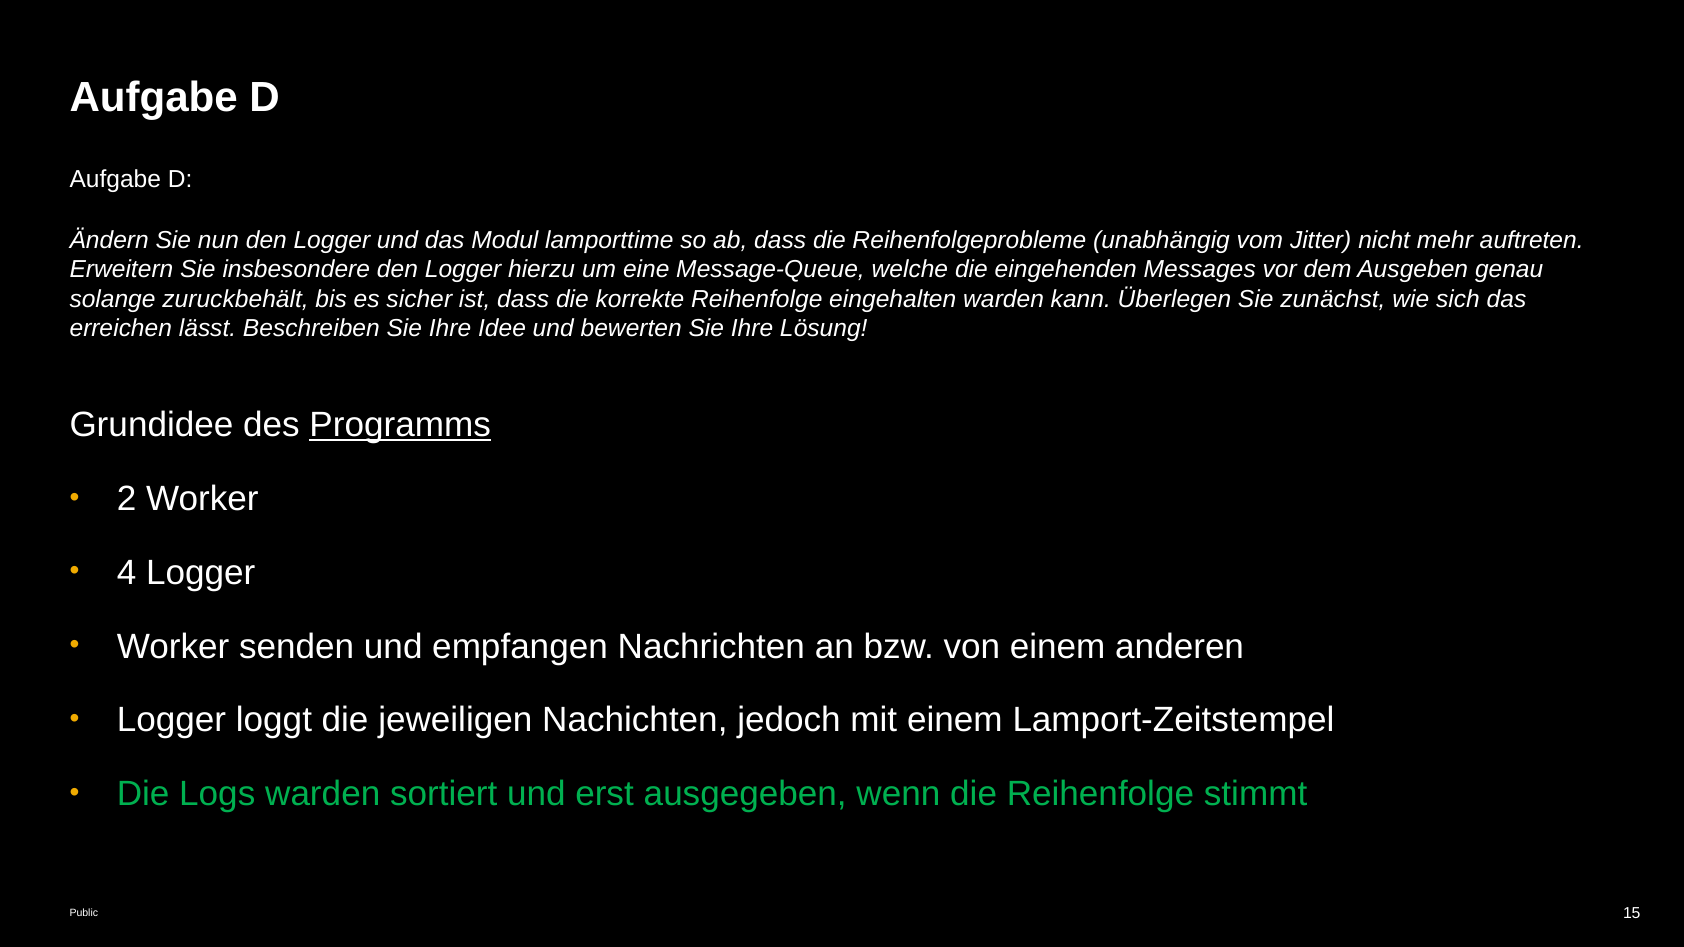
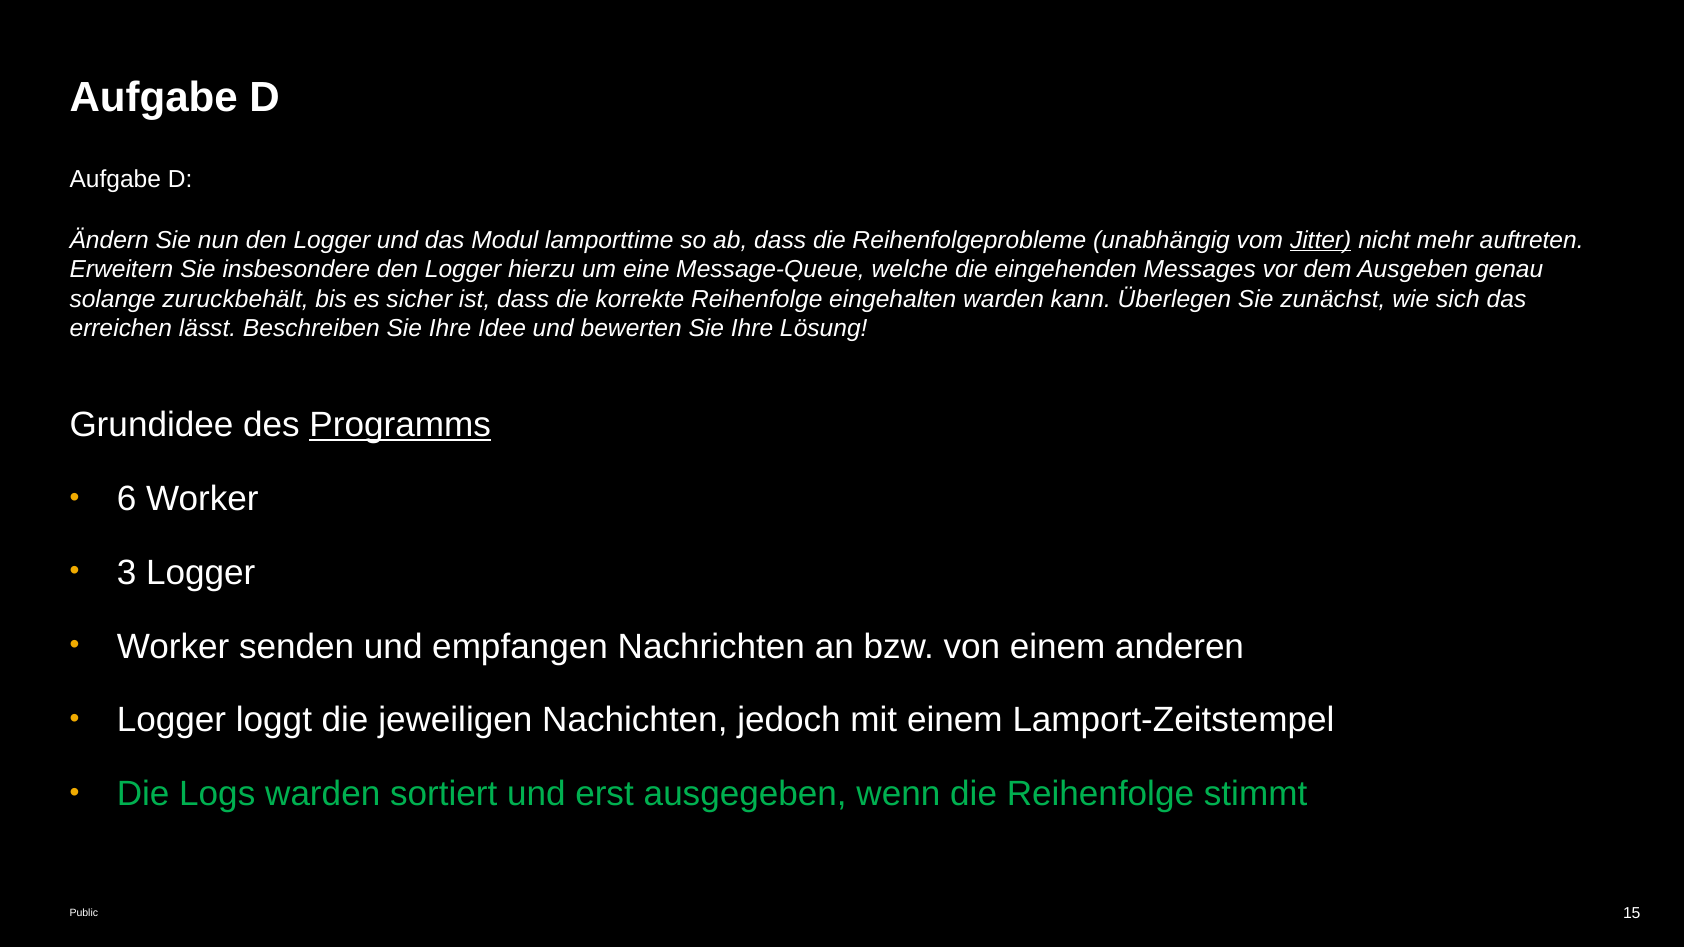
Jitter underline: none -> present (1321, 240)
2: 2 -> 6 (127, 499)
4: 4 -> 3 (127, 573)
